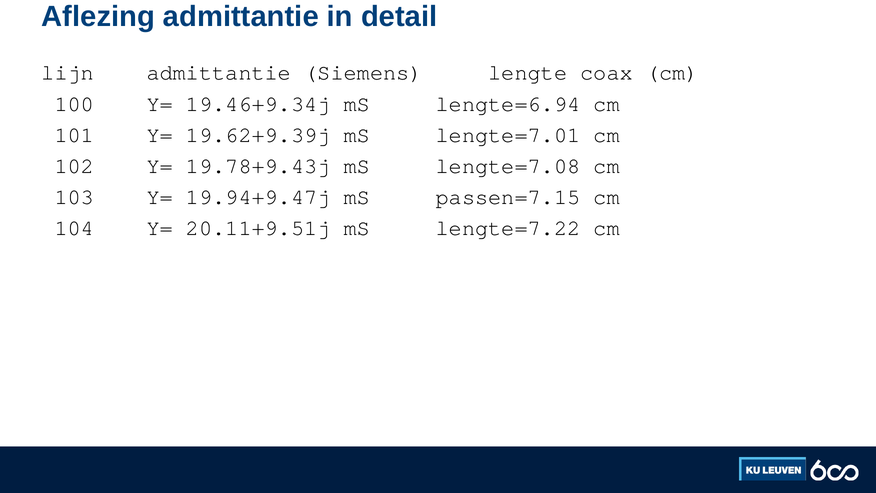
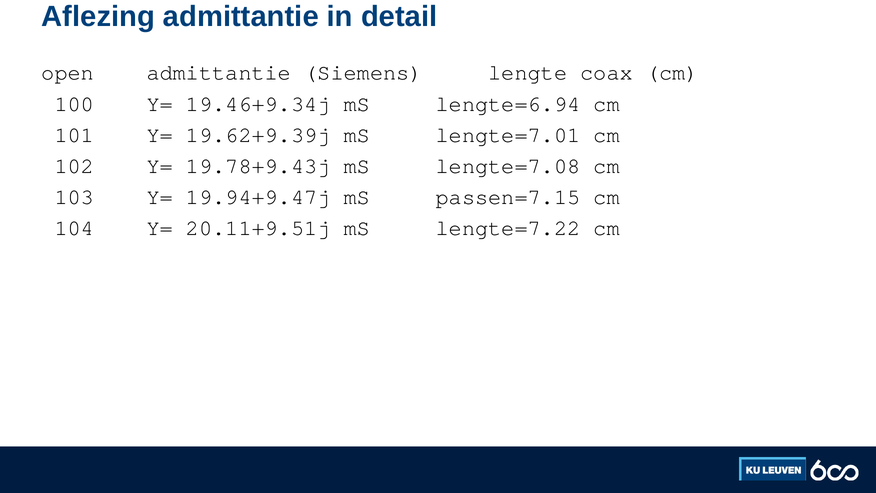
lijn: lijn -> open (68, 73)
